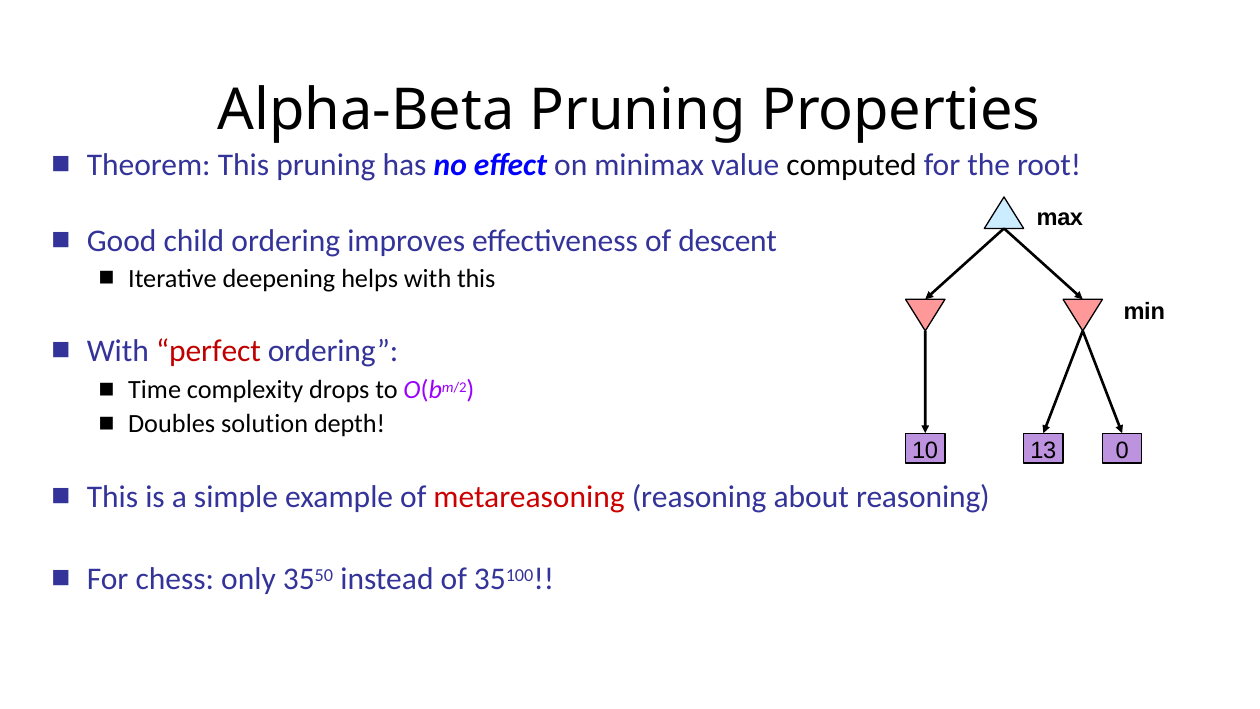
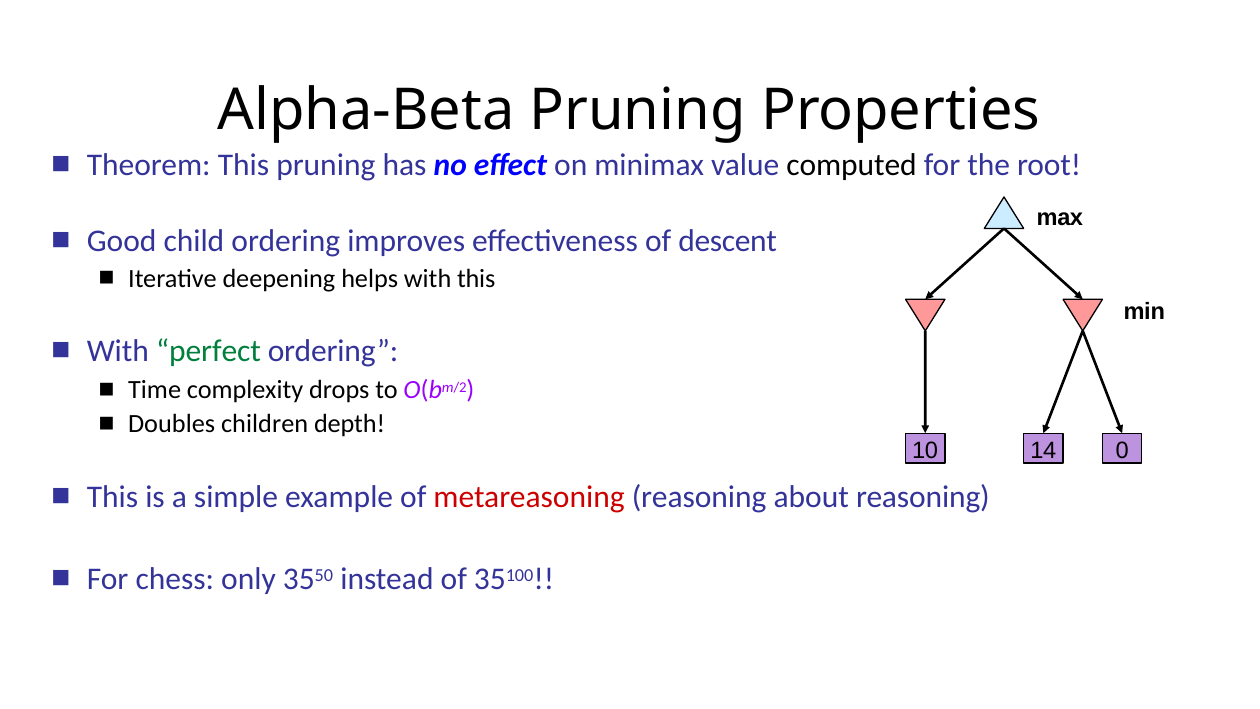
perfect colour: red -> green (209, 351)
solution: solution -> children (265, 424)
13: 13 -> 14 (1043, 450)
